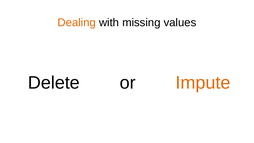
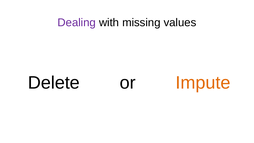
Dealing colour: orange -> purple (77, 22)
